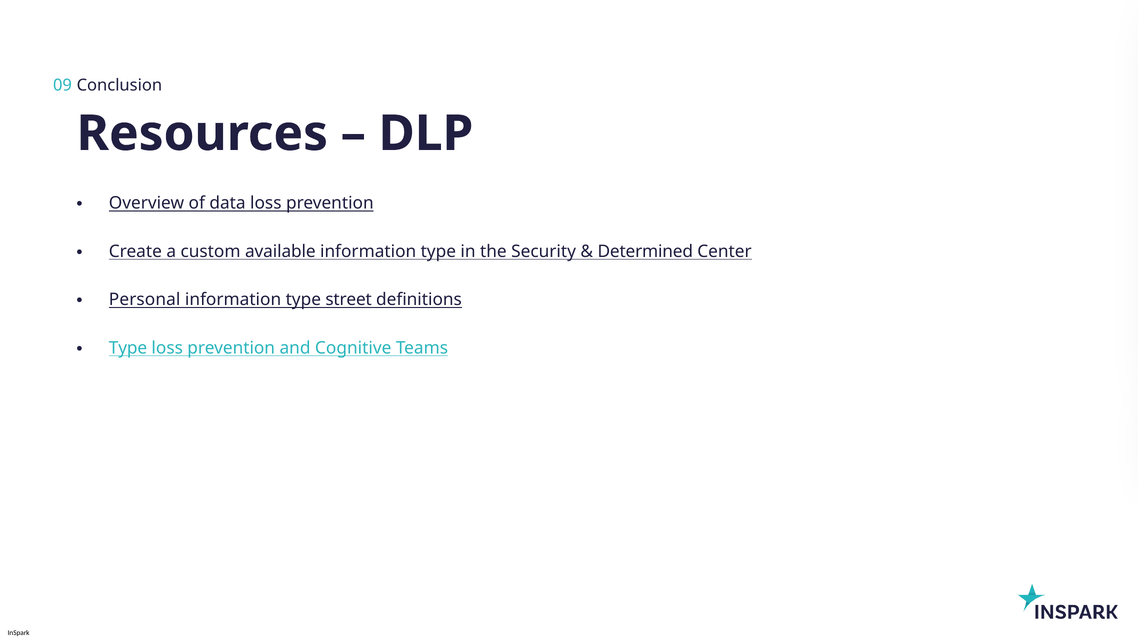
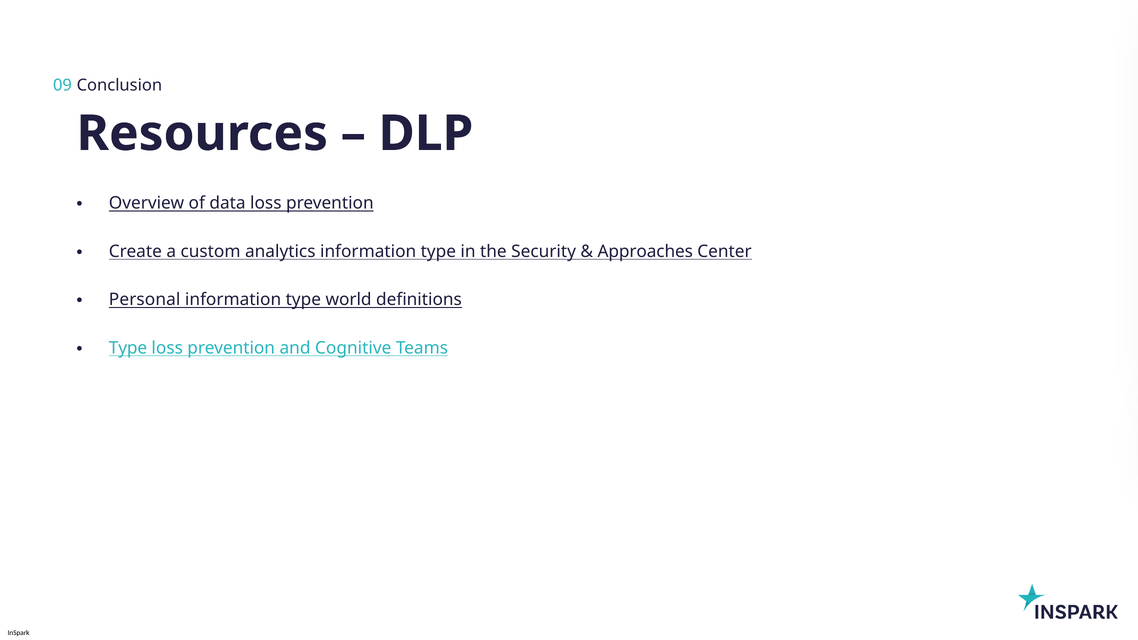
available: available -> analytics (280, 251)
Determined: Determined -> Approaches (645, 251)
street: street -> world (349, 300)
